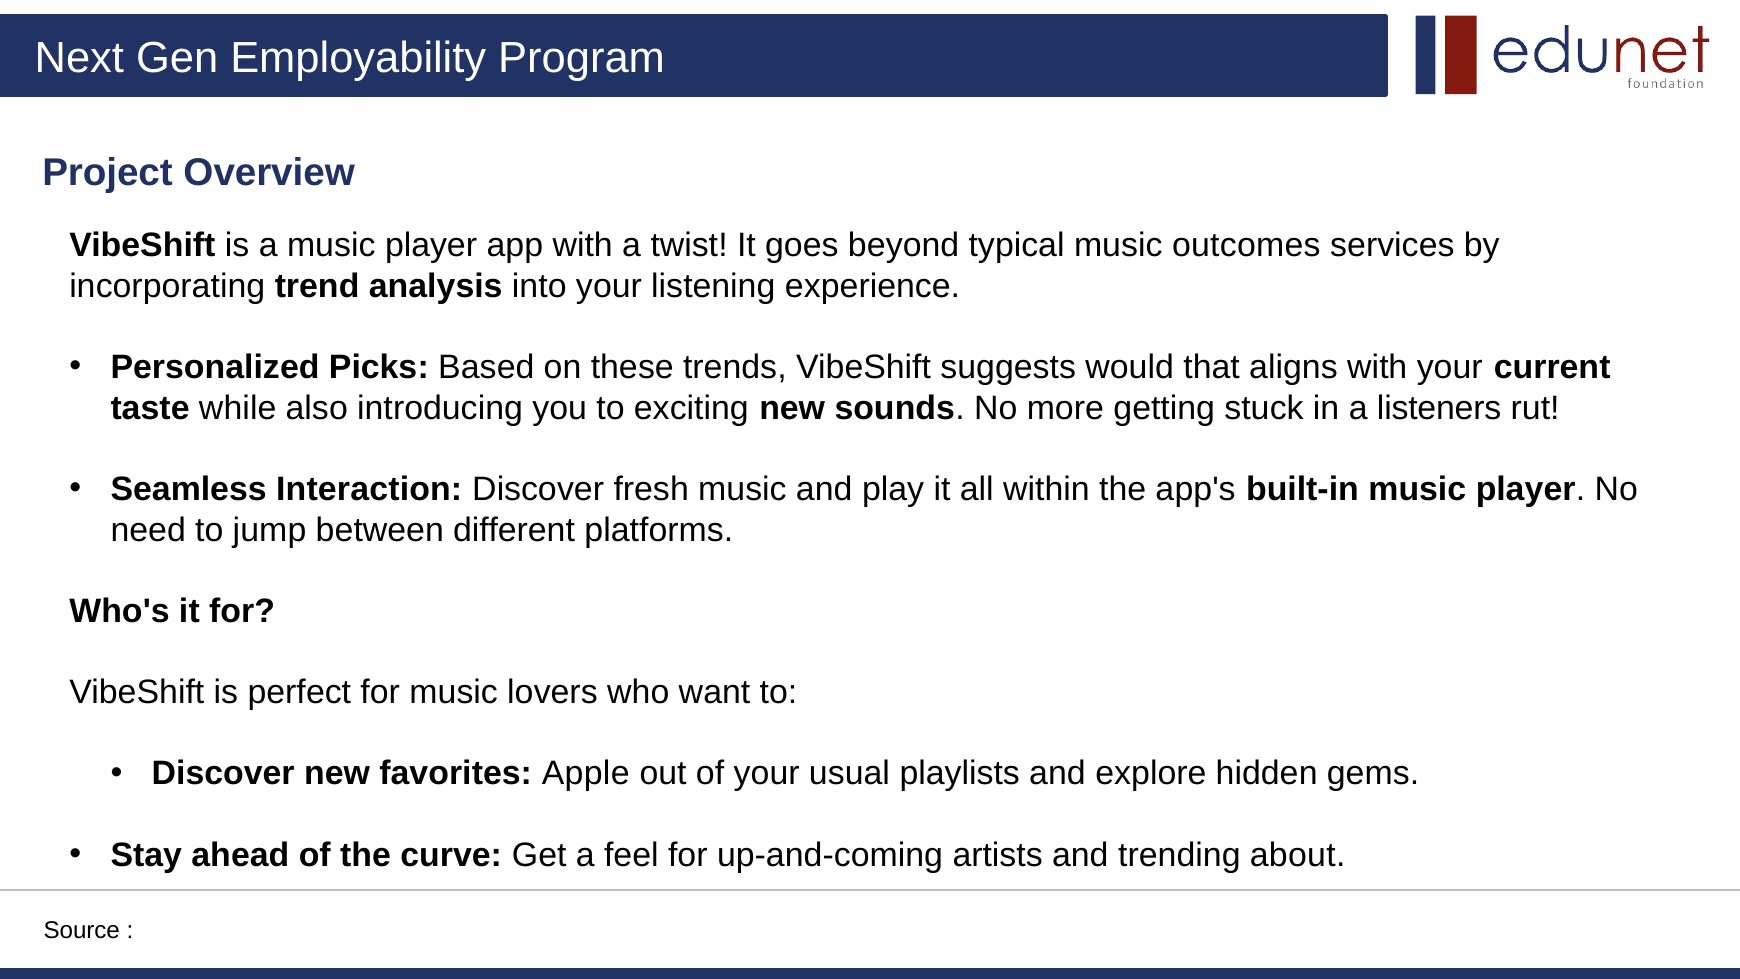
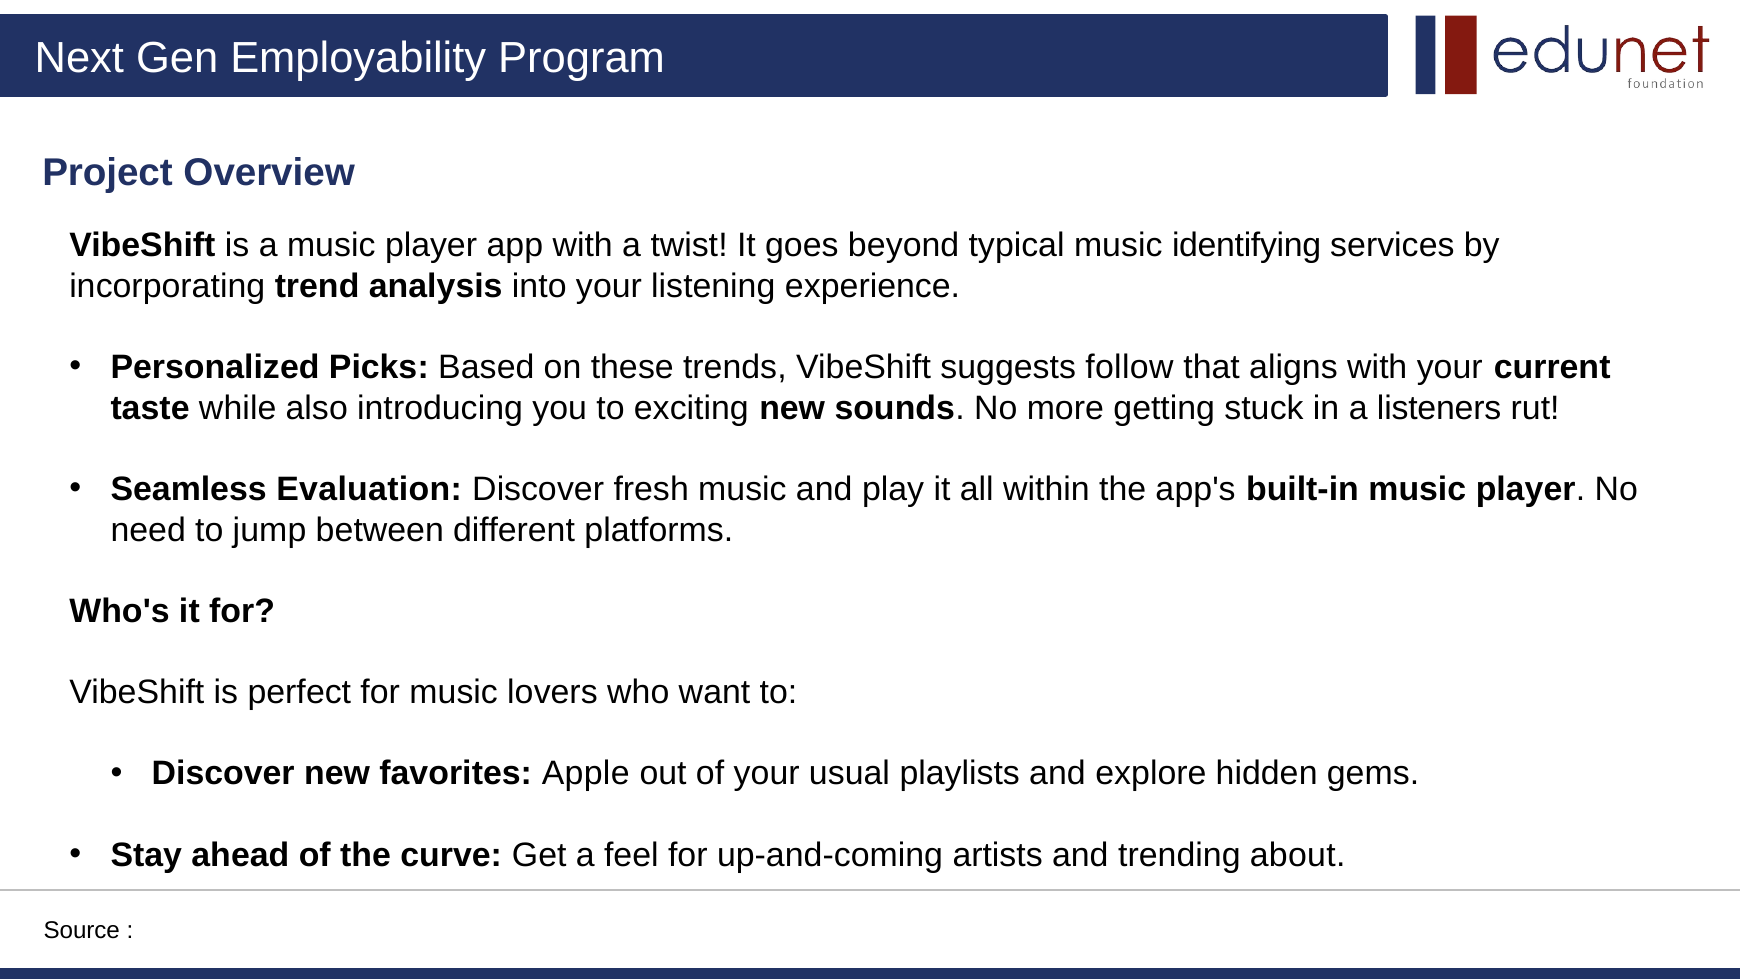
outcomes: outcomes -> identifying (1247, 245)
would: would -> follow (1129, 367)
Interaction: Interaction -> Evaluation (369, 489)
